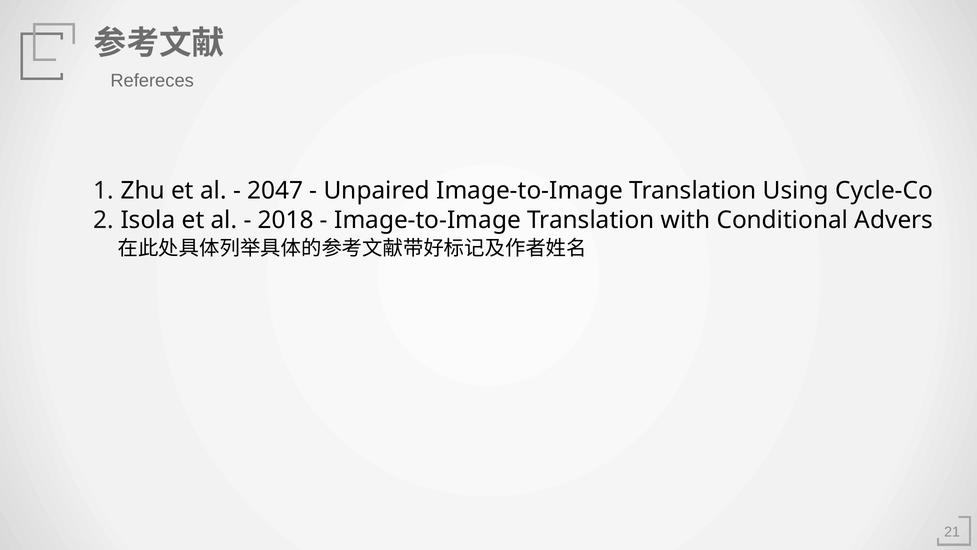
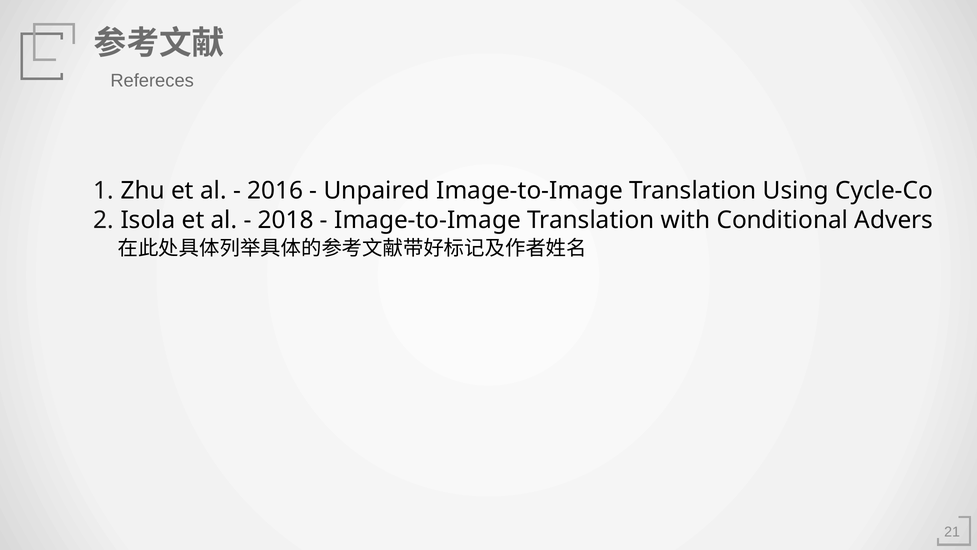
2047: 2047 -> 2016 (275, 190)
